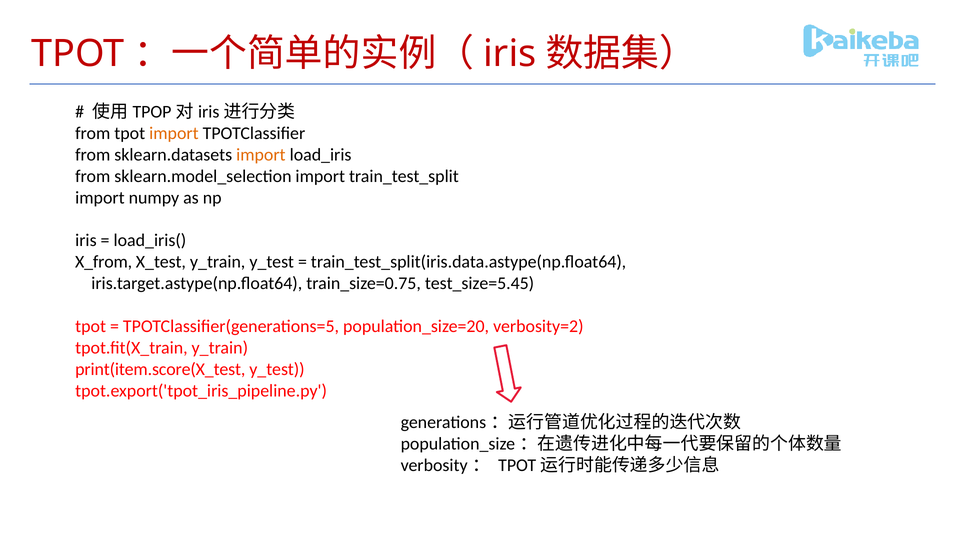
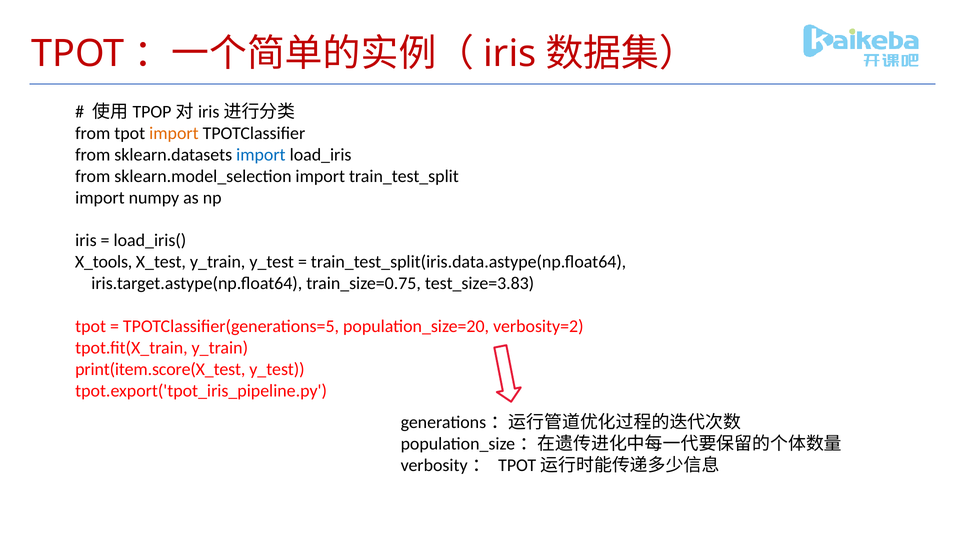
import colour: orange -> blue (261, 155)
X_from: X_from -> X_tools (104, 262)
test_size=5.45: test_size=5.45 -> test_size=3.83 (480, 284)
